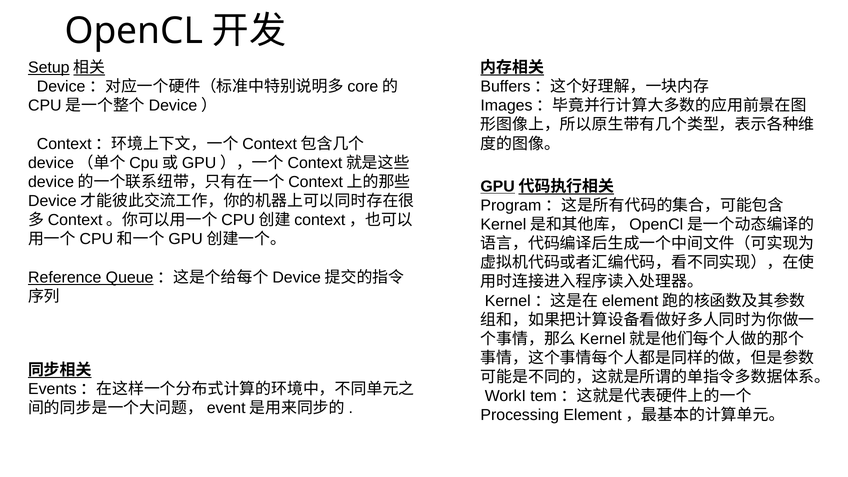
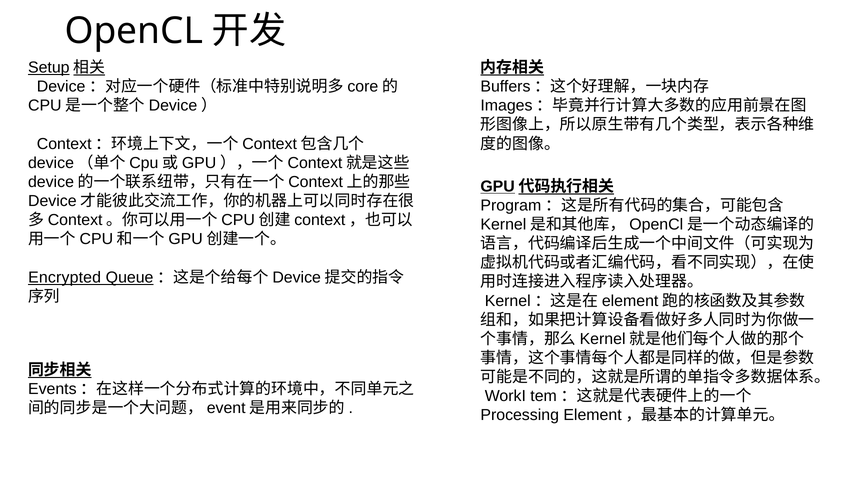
Reference: Reference -> Encrypted (65, 277)
